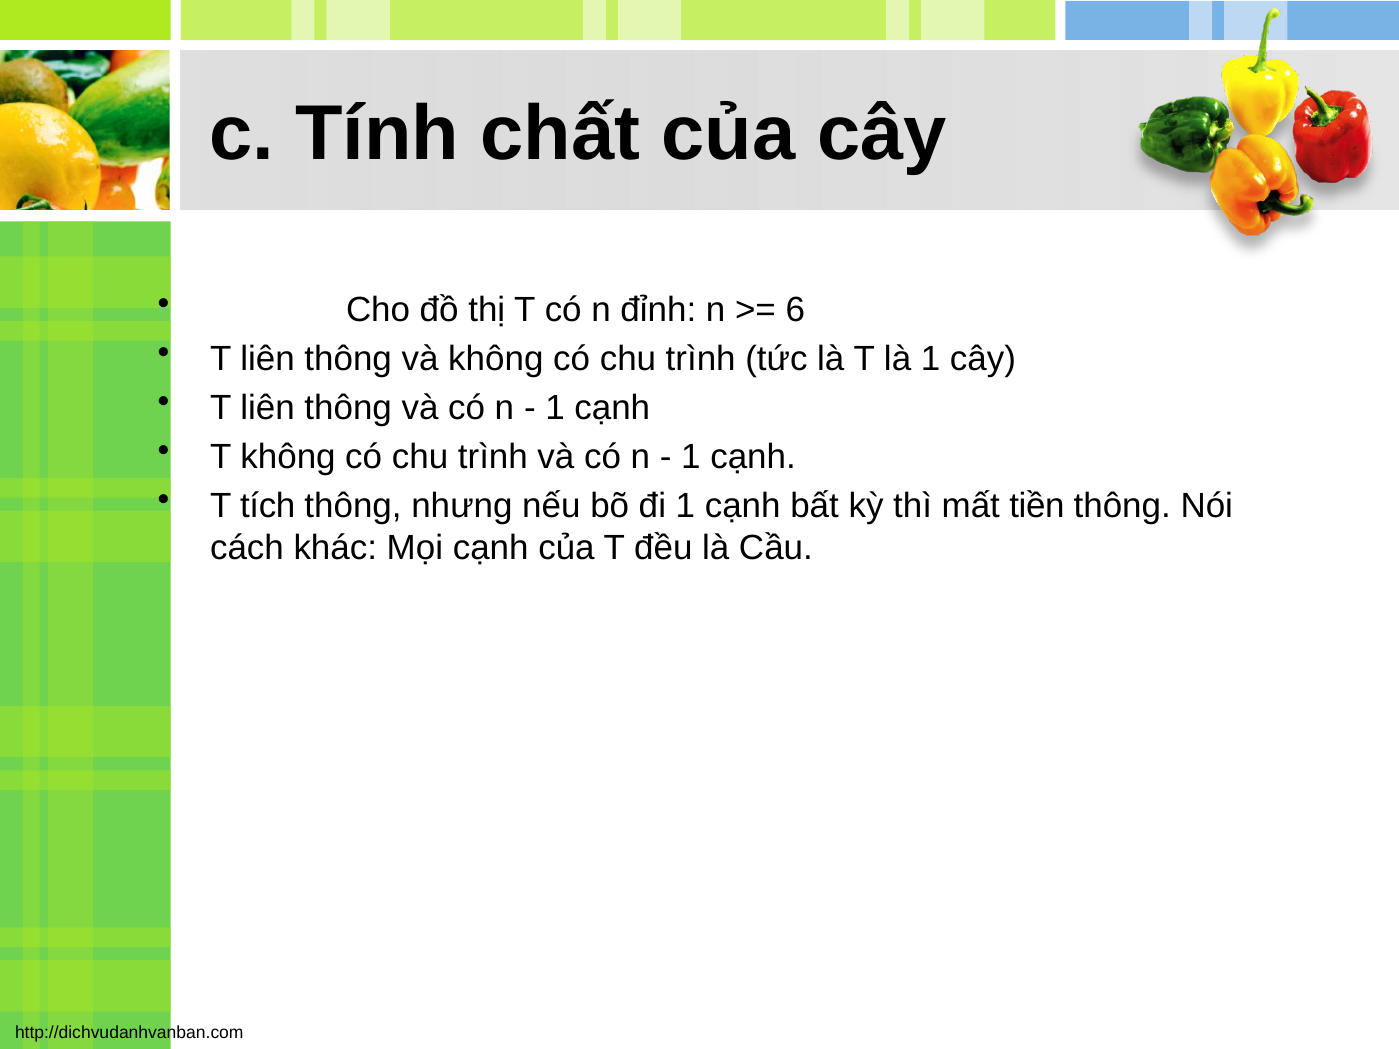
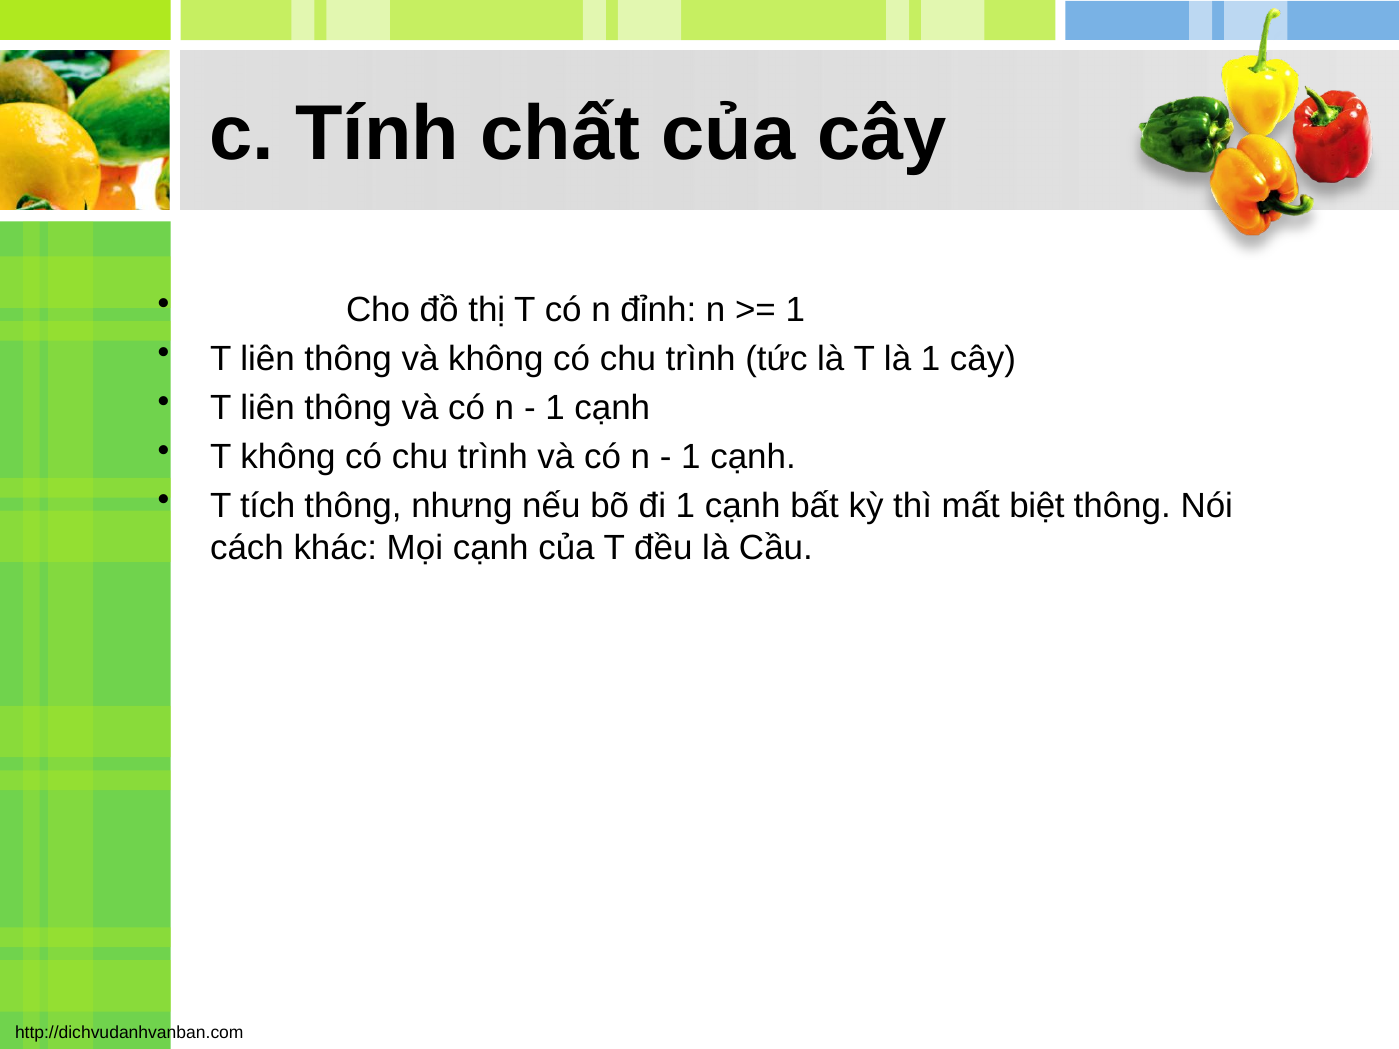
6: 6 -> 1 (795, 310)
tiền: tiền -> biệt (1037, 506)
